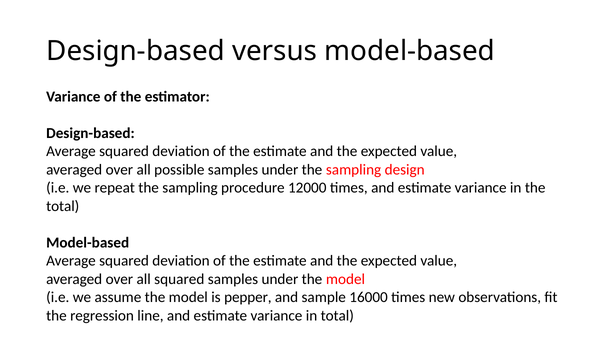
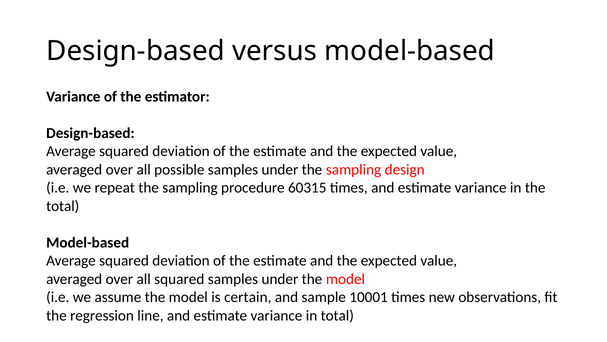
12000: 12000 -> 60315 (307, 188)
pepper: pepper -> certain (248, 297)
16000: 16000 -> 10001 (369, 297)
